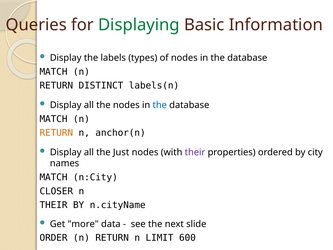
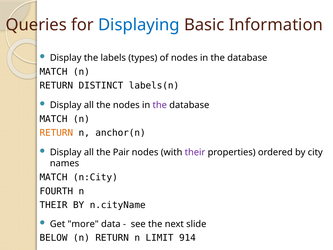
Displaying colour: green -> blue (139, 25)
the colour: blue -> purple (160, 105)
Just: Just -> Pair (121, 152)
CLOSER: CLOSER -> FOURTH (56, 191)
ORDER: ORDER -> BELOW (54, 238)
600: 600 -> 914 (187, 238)
